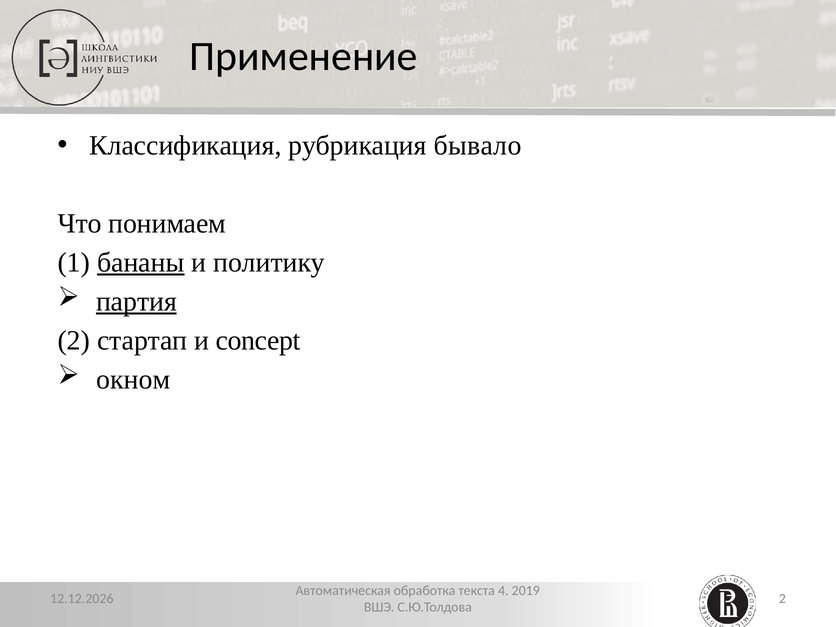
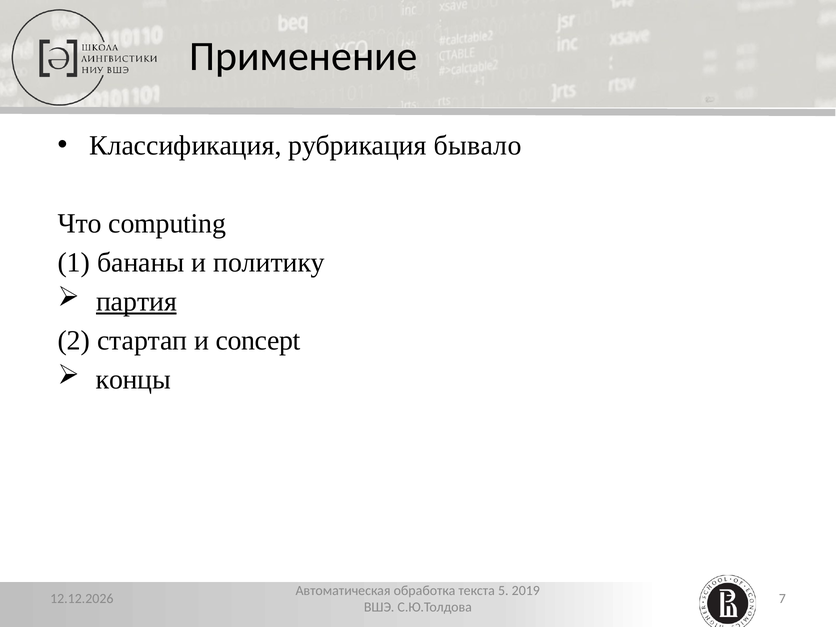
понимаем: понимаем -> computing (167, 223)
бананы underline: present -> none (141, 263)
окном: окном -> концы (133, 380)
4: 4 -> 5 (503, 590)
2: 2 -> 7 (782, 599)
